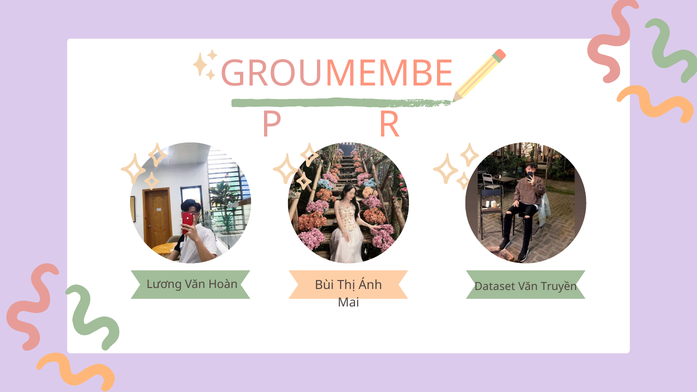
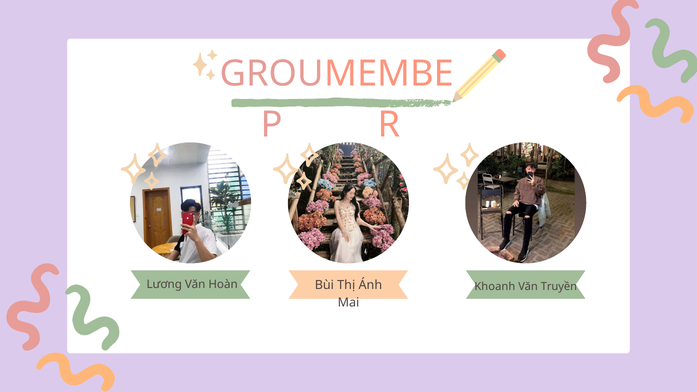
Dataset: Dataset -> Khoanh (495, 286)
